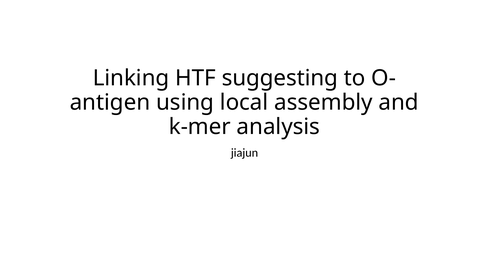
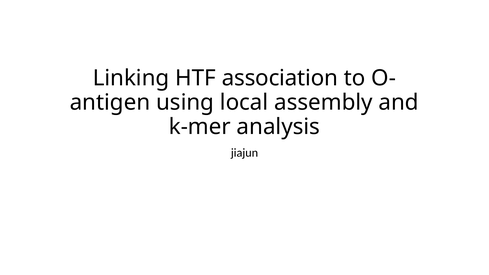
suggesting: suggesting -> association (280, 78)
